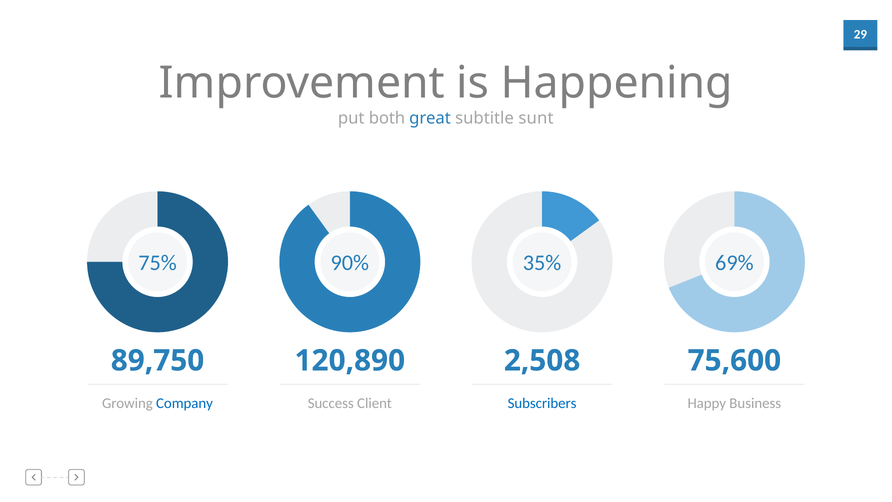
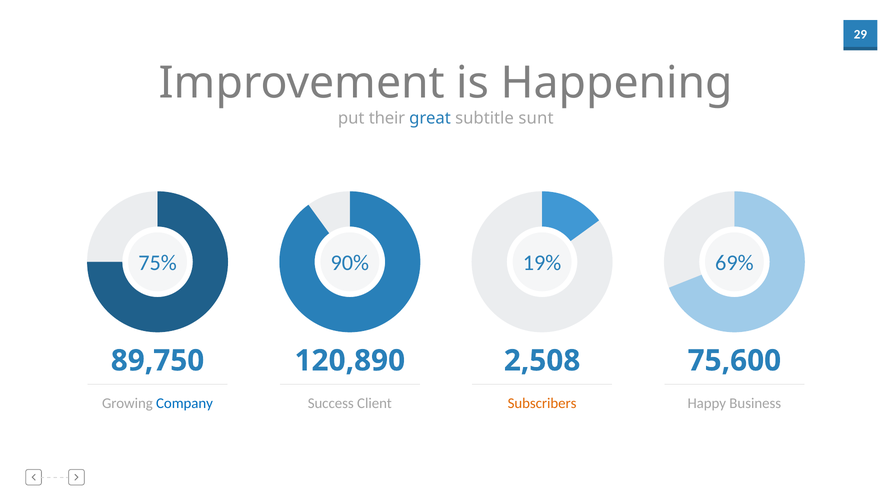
both: both -> their (387, 118)
35%: 35% -> 19% (542, 263)
Subscribers colour: blue -> orange (542, 403)
